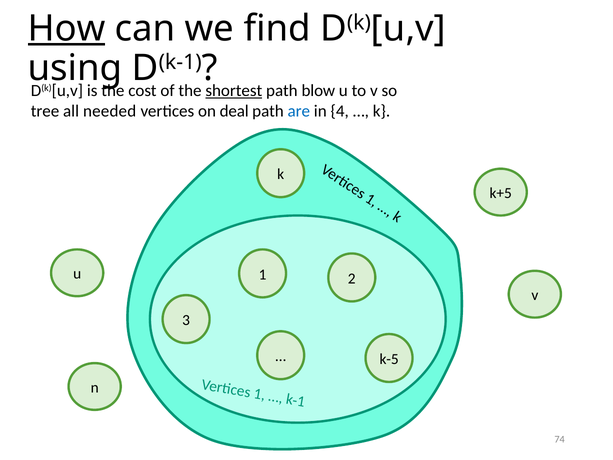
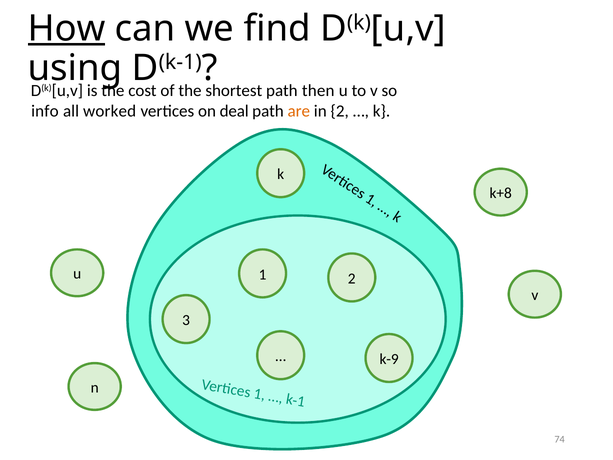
shortest underline: present -> none (234, 90)
blow: blow -> then (318, 90)
tree: tree -> info (45, 111)
needed: needed -> worked (110, 111)
are colour: blue -> orange (299, 111)
in 4: 4 -> 2 (340, 111)
k+5: k+5 -> k+8 (501, 193)
k-5: k-5 -> k-9 (389, 359)
